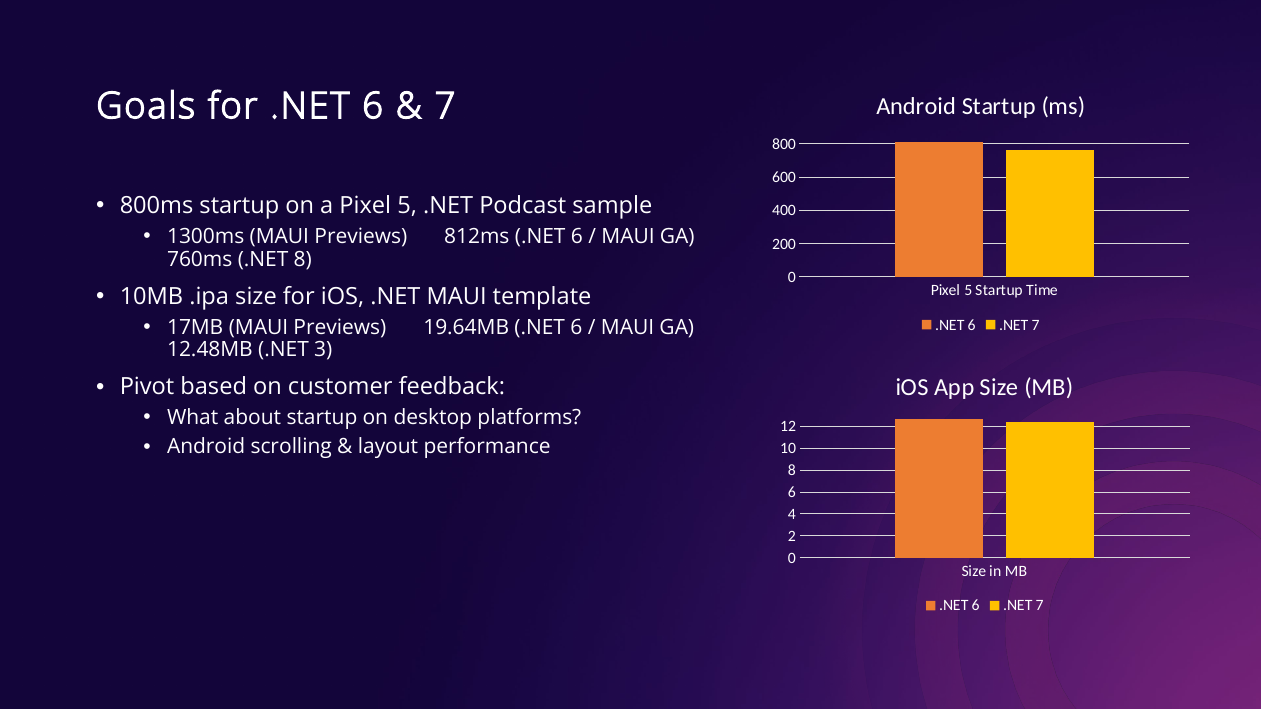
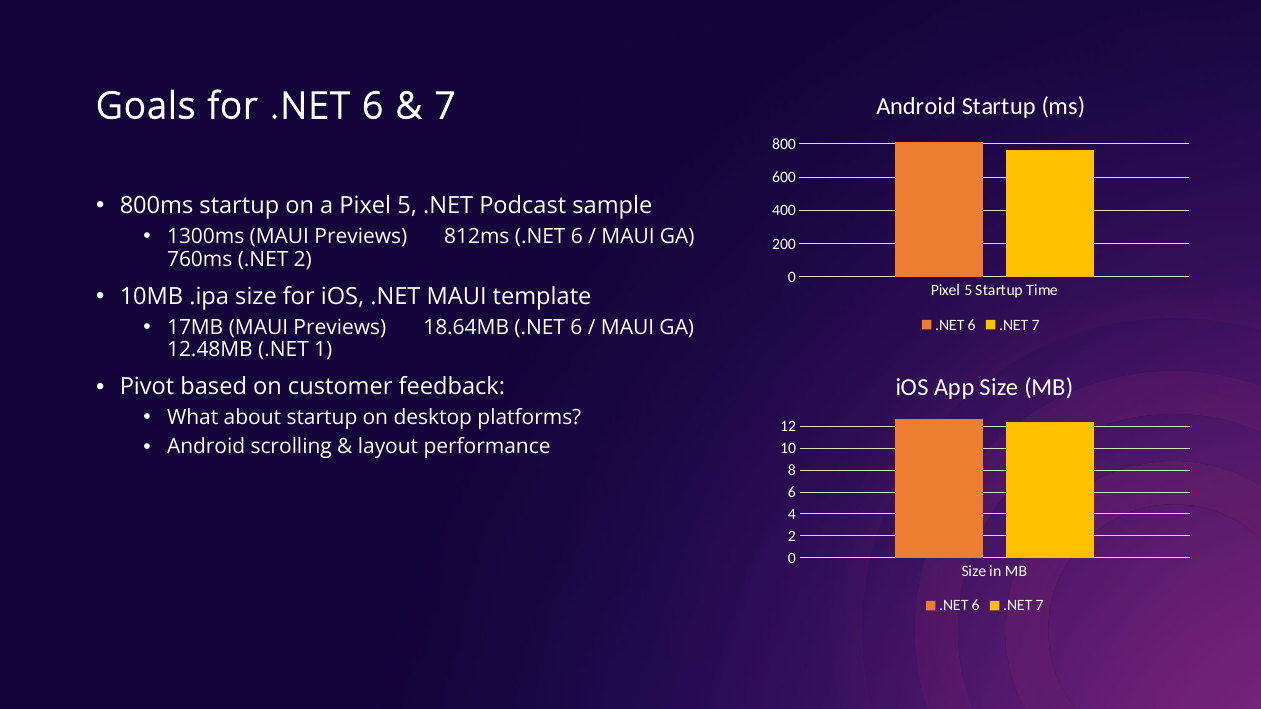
.NET 8: 8 -> 2 (303, 260)
19.64MB: 19.64MB -> 18.64MB (466, 327)
3: 3 -> 1 (323, 350)
